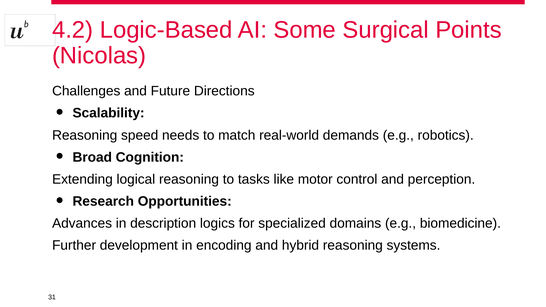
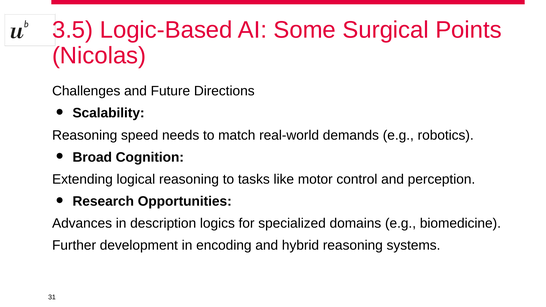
4.2: 4.2 -> 3.5 (73, 30)
